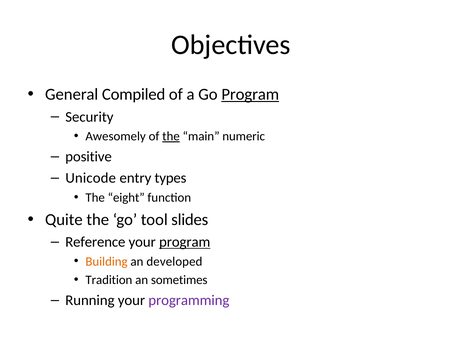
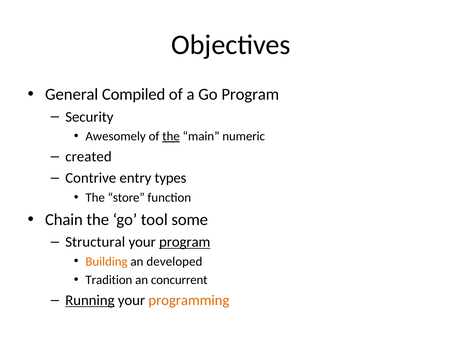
Program underline: present -> none (250, 94)
positive: positive -> created (88, 156)
Unicode: Unicode -> Contrive (91, 178)
eight: eight -> store (126, 197)
Quite: Quite -> Chain (64, 219)
slides: slides -> some (190, 219)
Reference: Reference -> Structural (95, 242)
sometimes: sometimes -> concurrent (179, 280)
Running underline: none -> present (90, 300)
programming colour: purple -> orange (189, 300)
